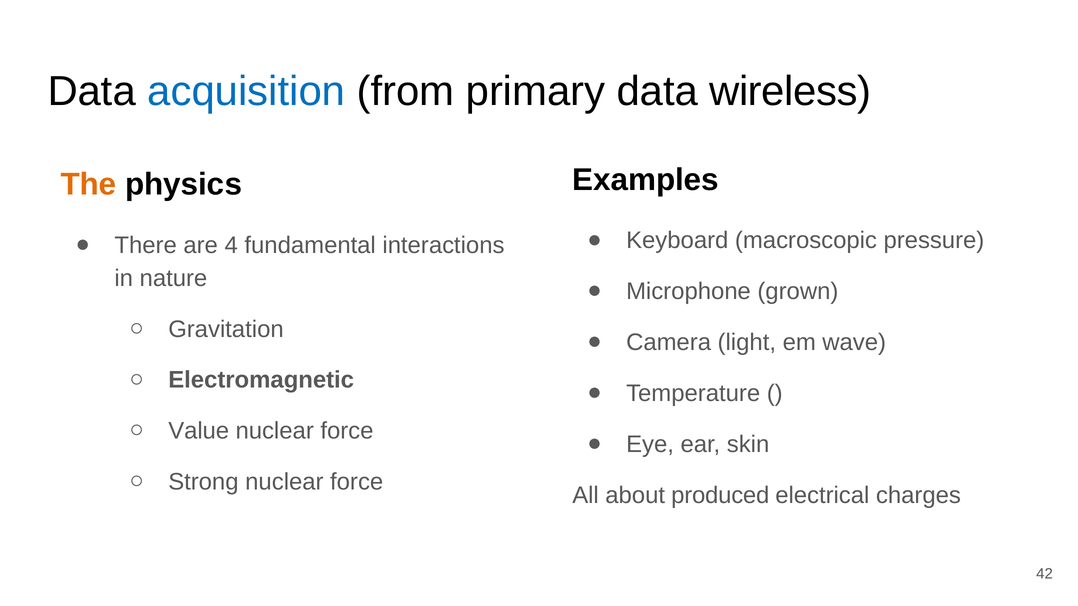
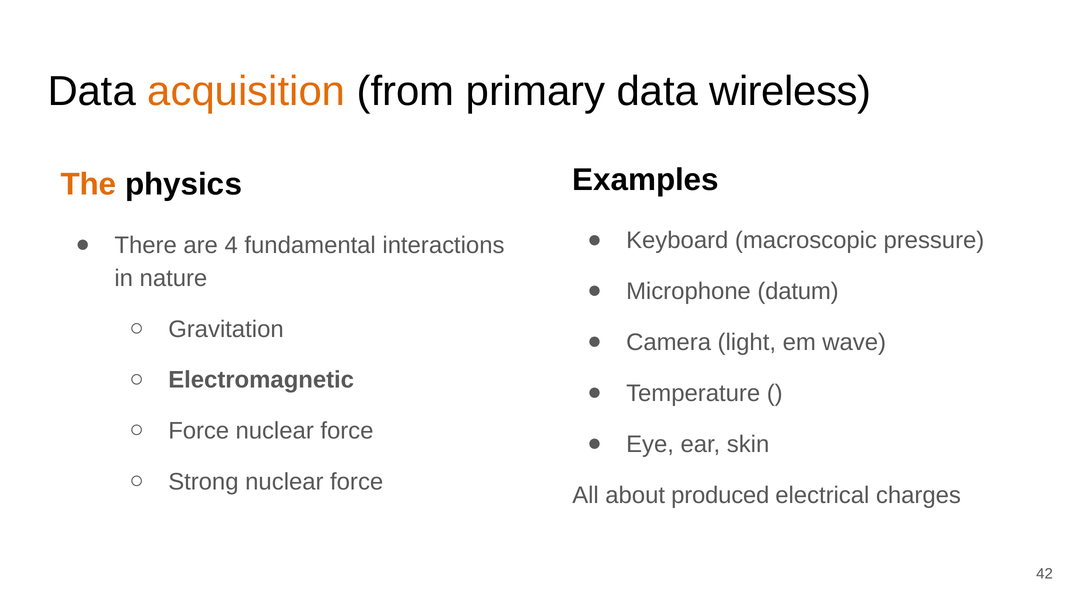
acquisition colour: blue -> orange (246, 91)
grown: grown -> datum (798, 292)
Value: Value -> Force (199, 431)
